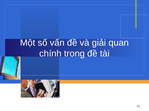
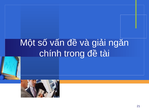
quan: quan -> ngăn (119, 43)
